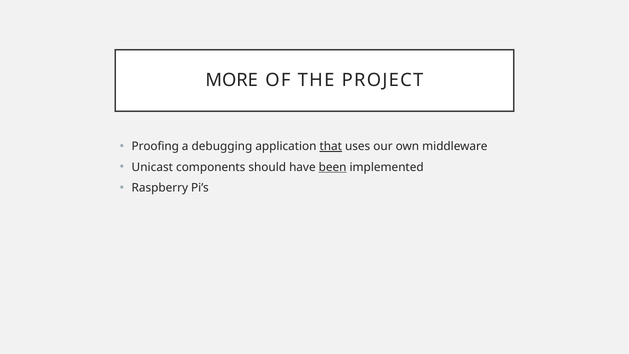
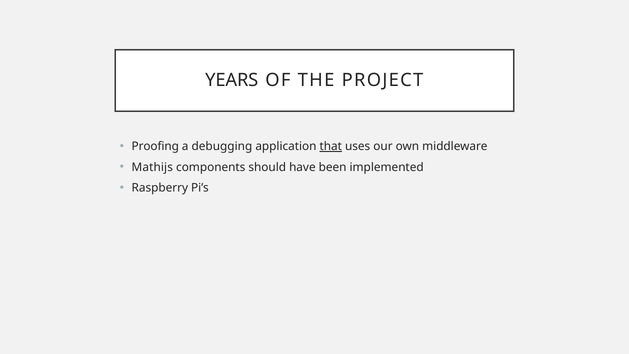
MORE: MORE -> YEARS (232, 80)
Unicast: Unicast -> Mathijs (152, 167)
been underline: present -> none (333, 167)
